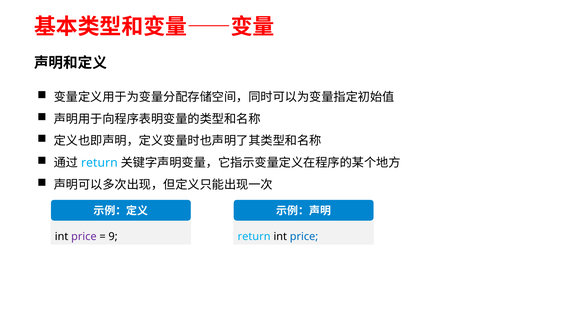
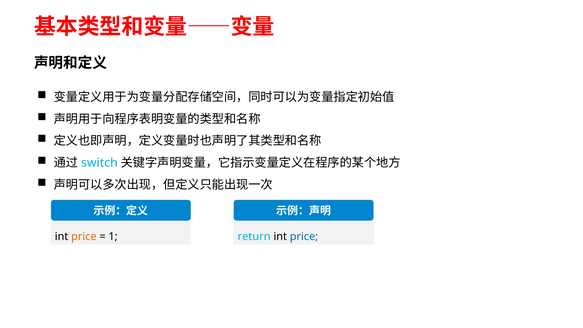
return: return -> switch (99, 163)
price colour: purple -> orange (84, 237)
9: 9 -> 1 (113, 237)
